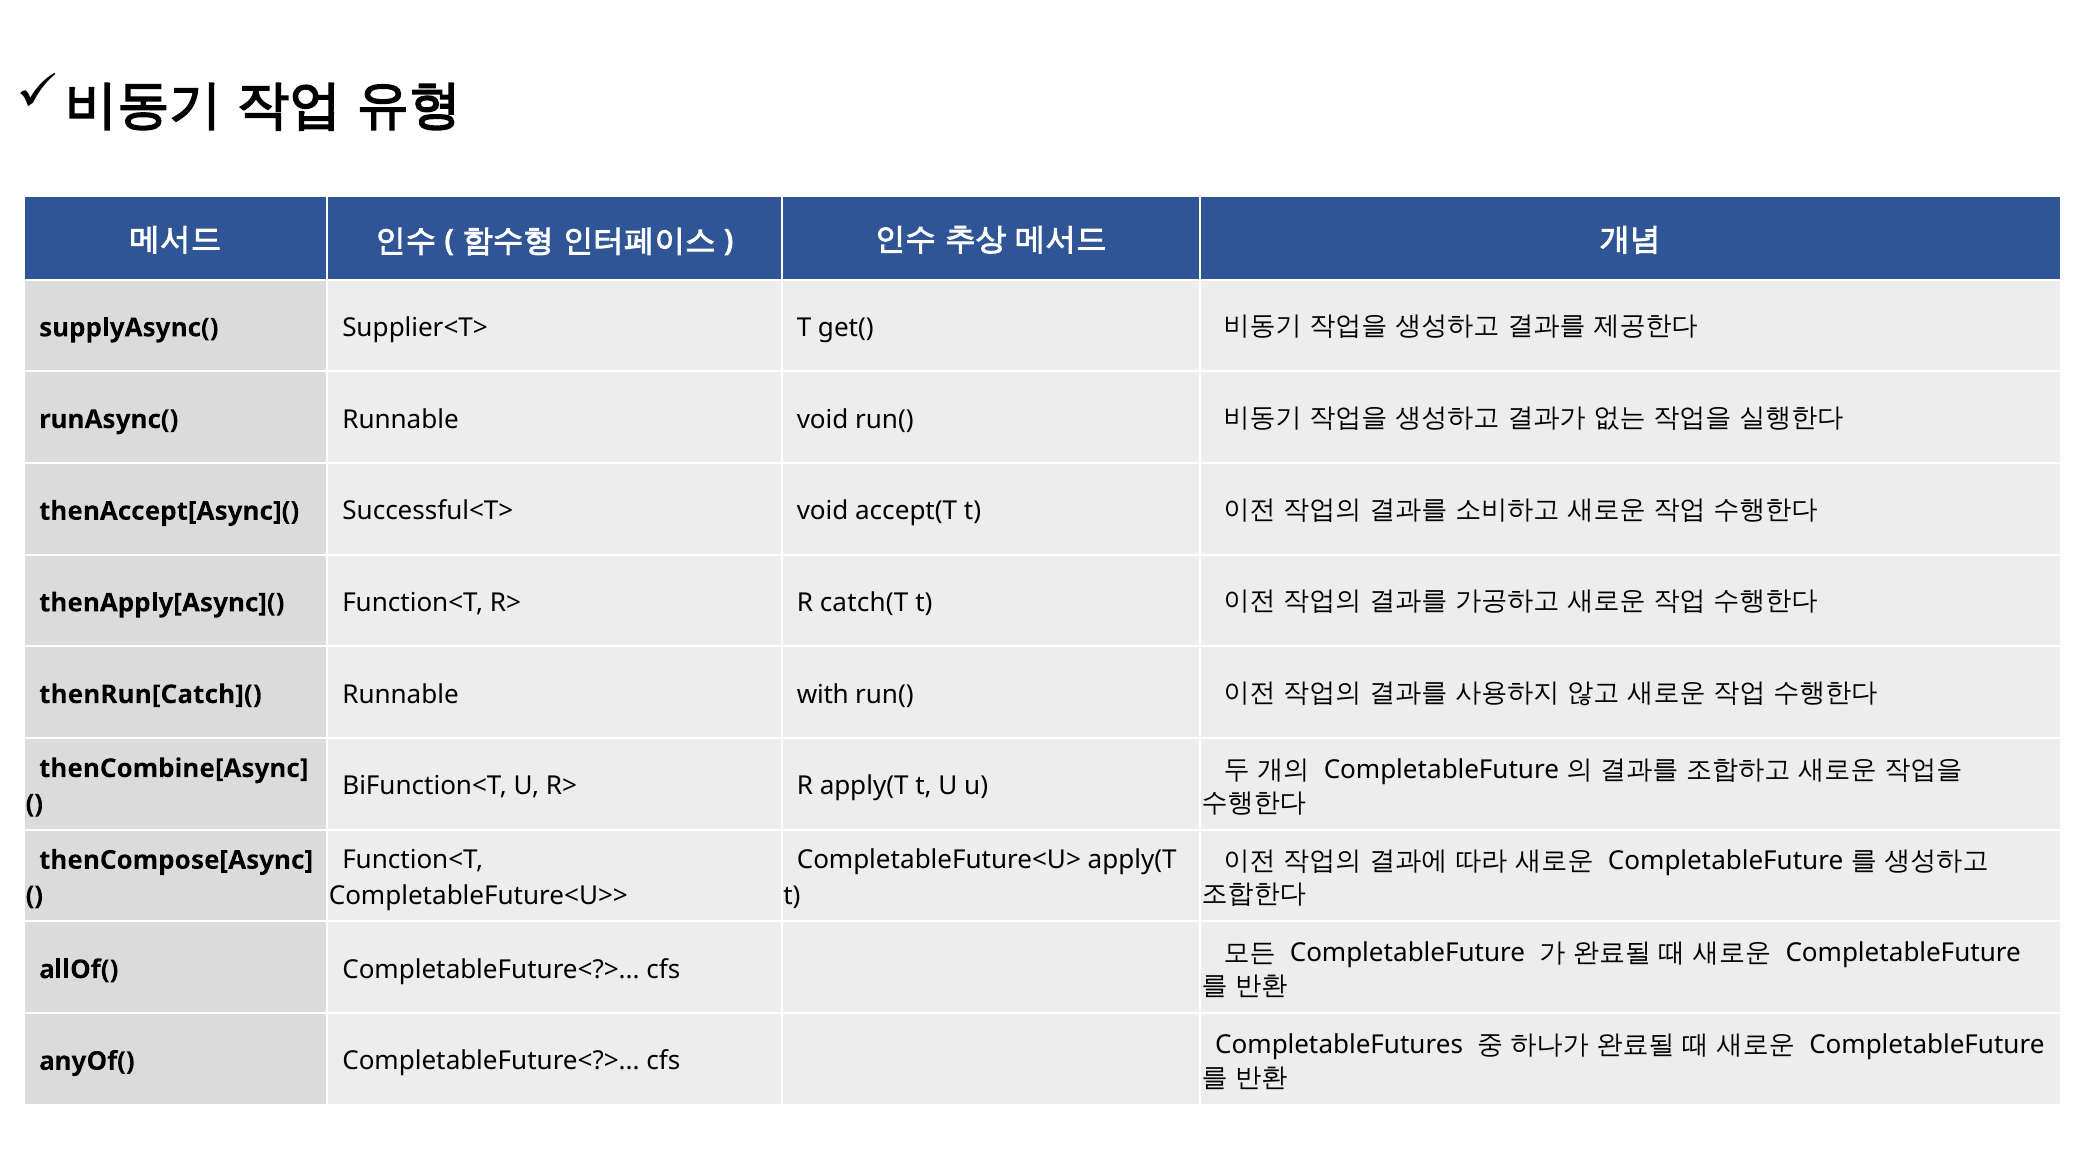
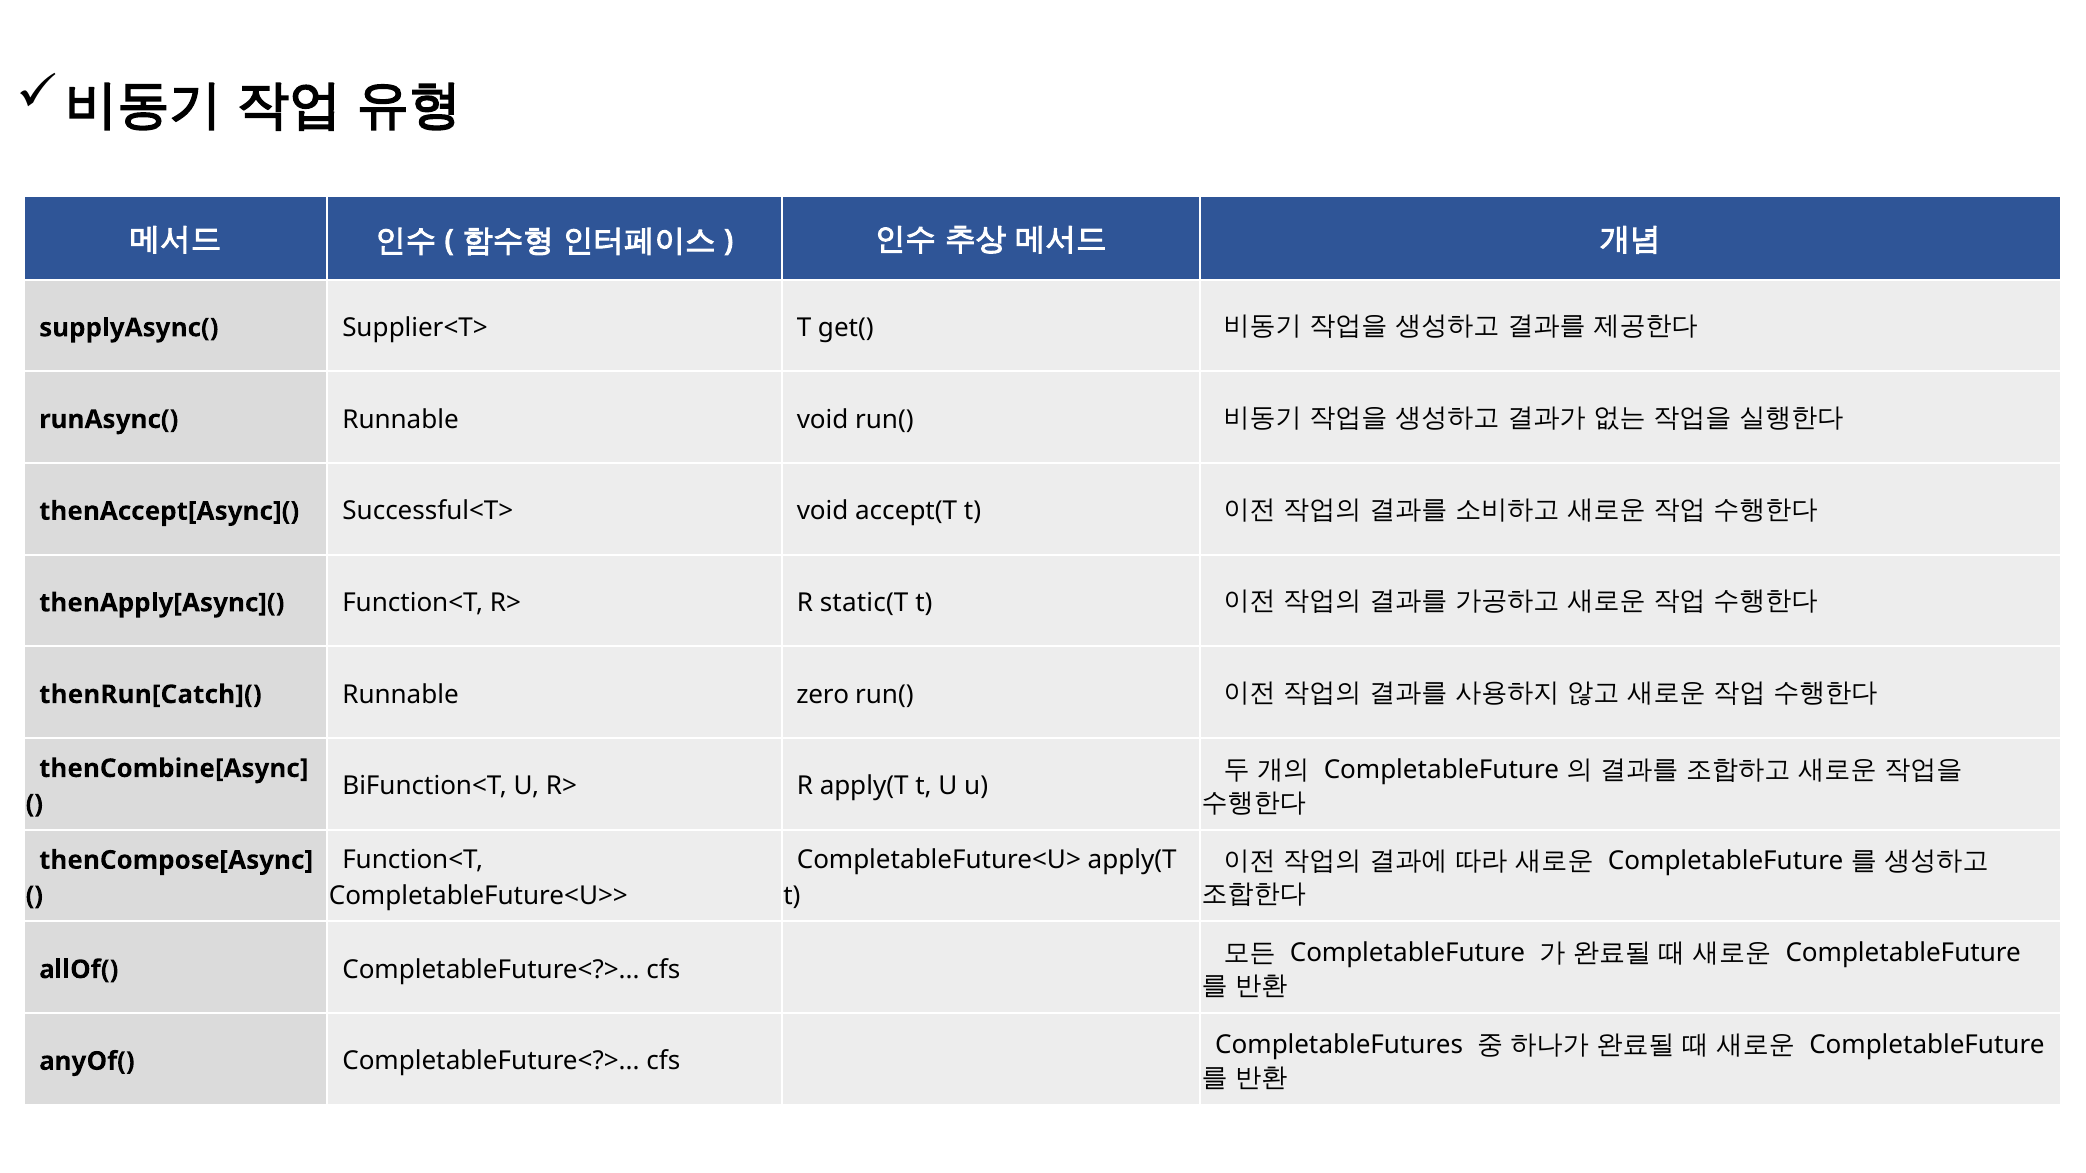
catch(T: catch(T -> static(T (864, 603)
with: with -> zero (823, 695)
